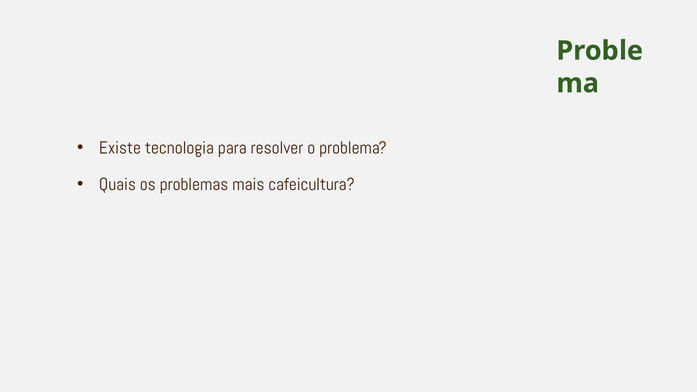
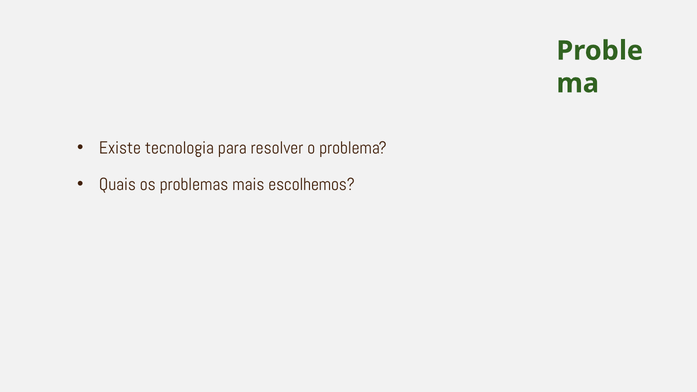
cafeicultura: cafeicultura -> escolhemos (312, 185)
